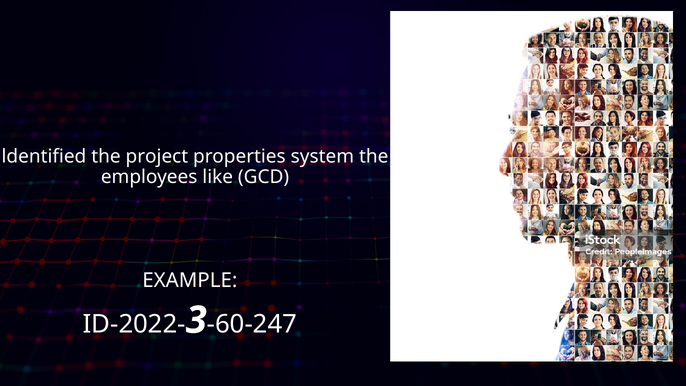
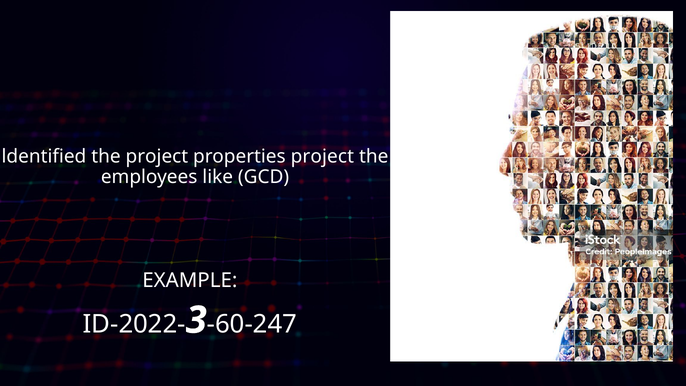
properties system: system -> project (322, 157)
